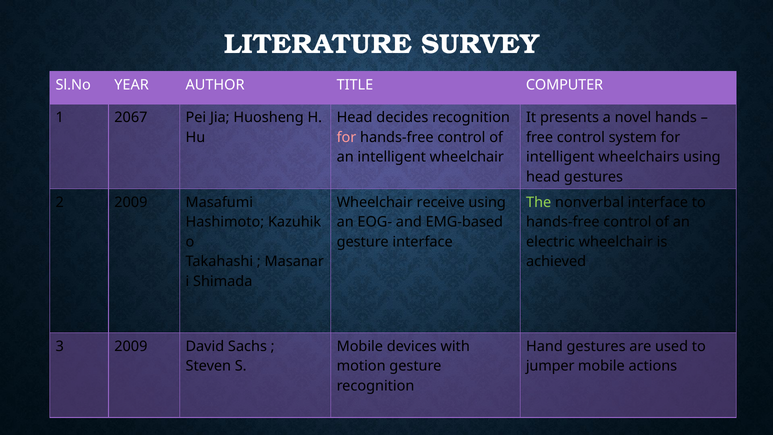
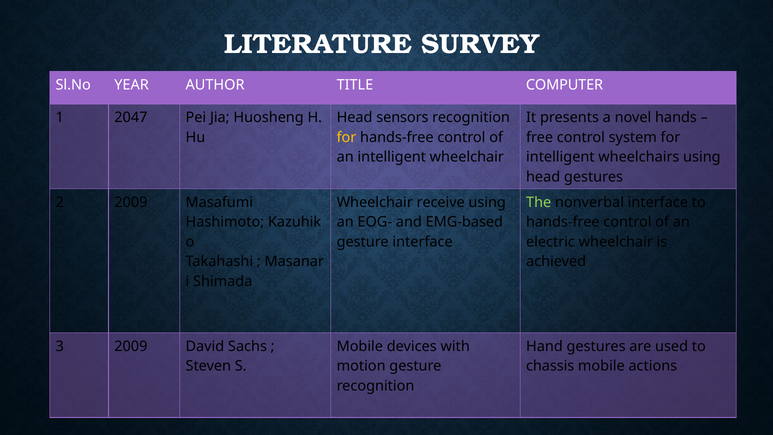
2067: 2067 -> 2047 (131, 118)
decides: decides -> sensors (402, 118)
for colour: pink -> yellow (346, 137)
jumper: jumper -> chassis (550, 366)
